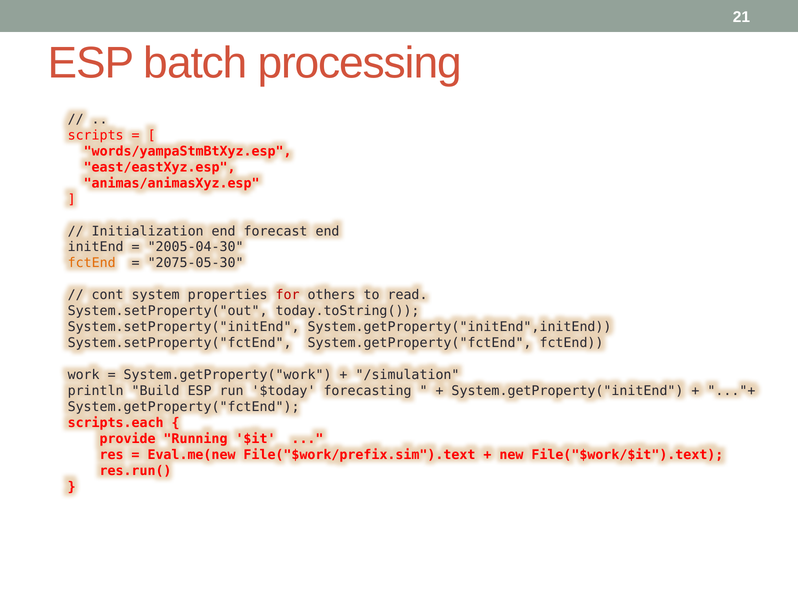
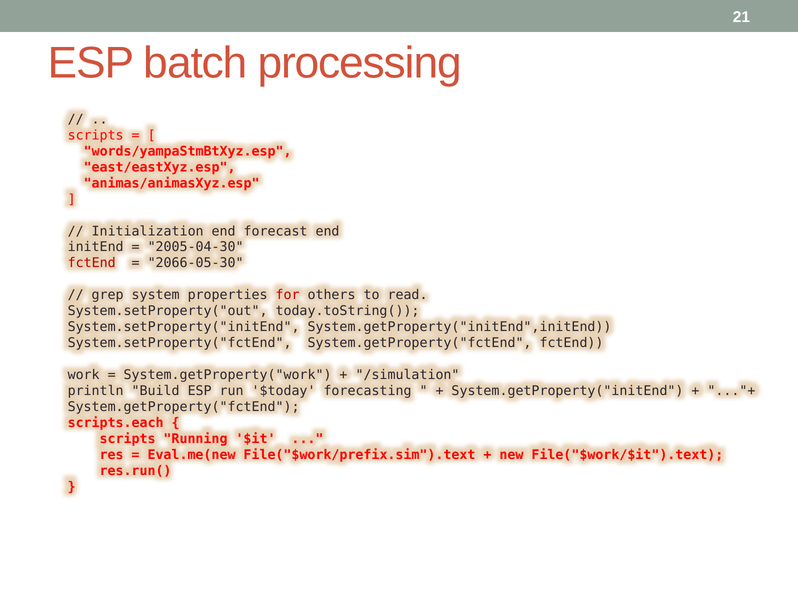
fctEnd colour: orange -> red (92, 263)
2075-05-30: 2075-05-30 -> 2066-05-30 (196, 263)
cont: cont -> grep (108, 295)
provide: provide -> scripts (128, 438)
